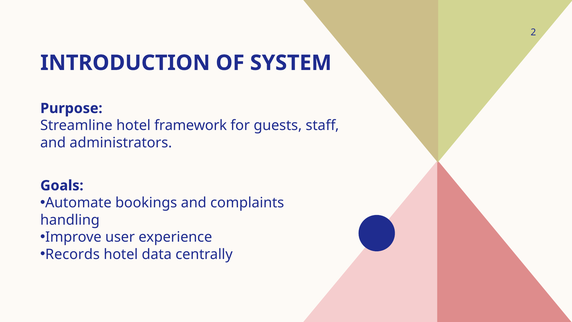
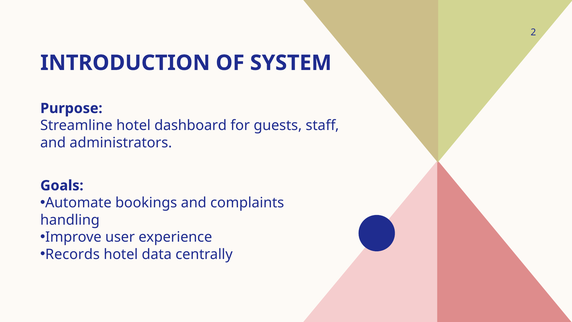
framework: framework -> dashboard (191, 125)
